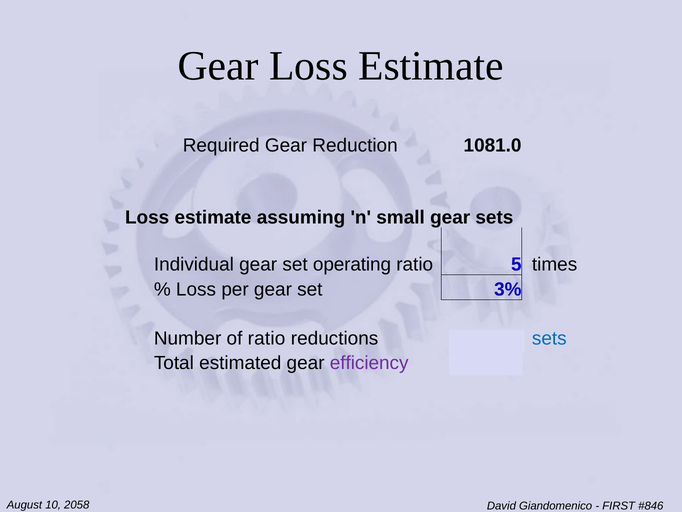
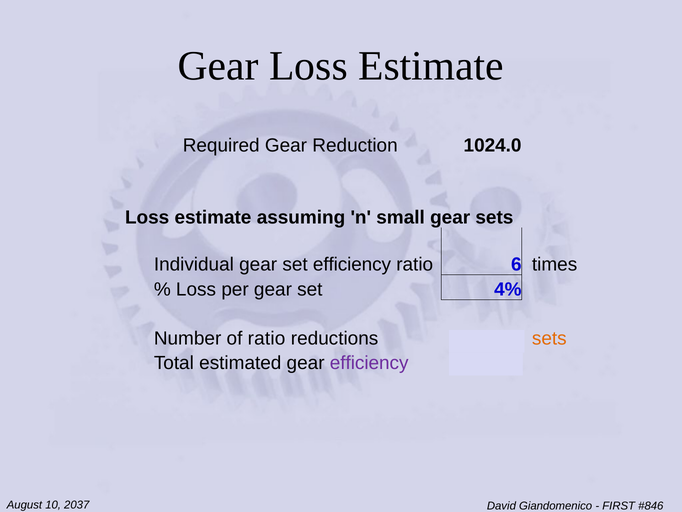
1081.0: 1081.0 -> 1024.0 (493, 145)
set operating: operating -> efficiency (352, 264)
5: 5 -> 6 (516, 264)
3%: 3% -> 4% (508, 289)
sets colour: blue -> orange (549, 338)
2058: 2058 -> 2037 (77, 504)
